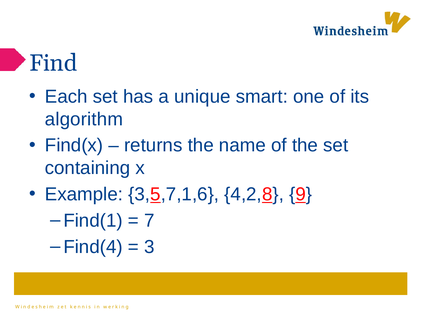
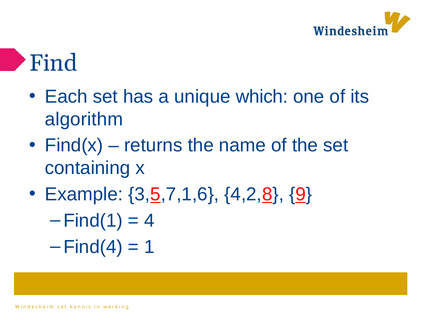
smart: smart -> which (262, 96)
7: 7 -> 4 (149, 220)
3: 3 -> 1 (149, 247)
